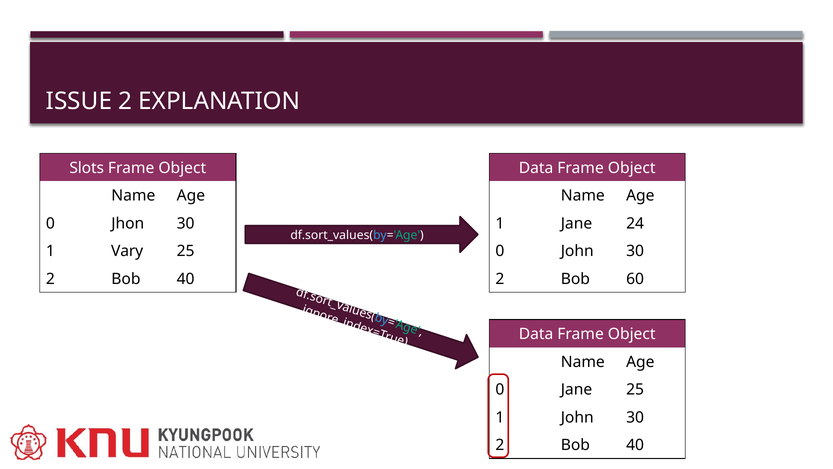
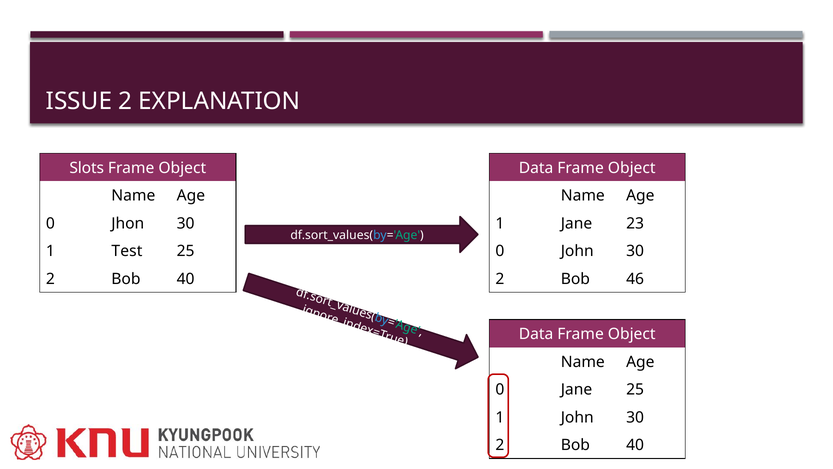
24: 24 -> 23 (635, 223)
Vary: Vary -> Test (127, 251)
60: 60 -> 46 (635, 279)
